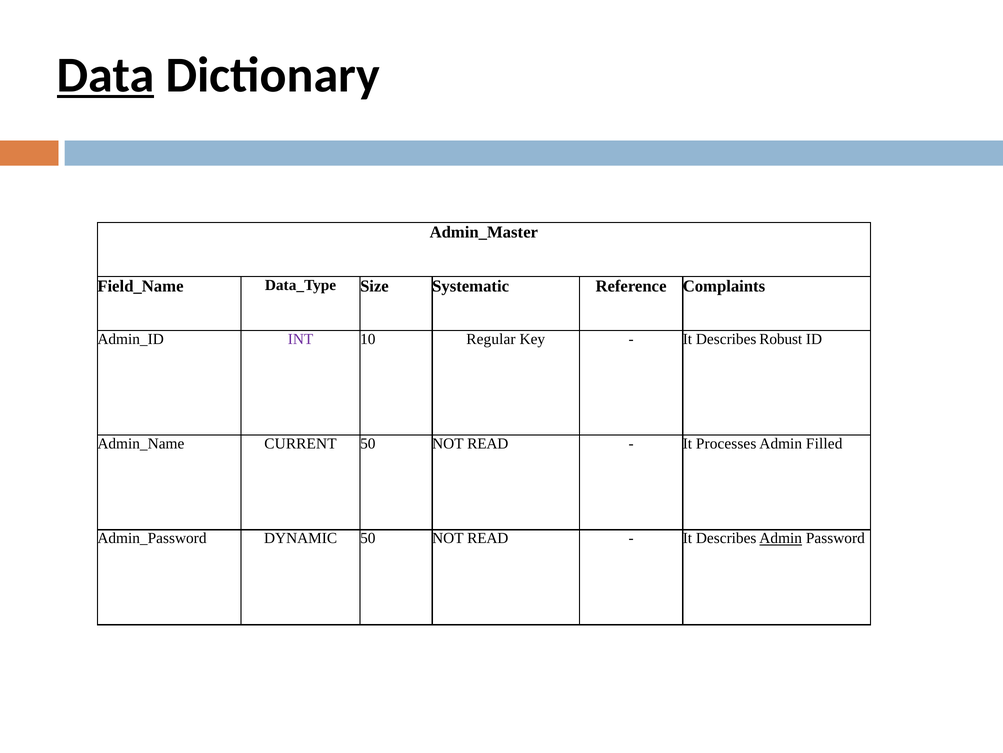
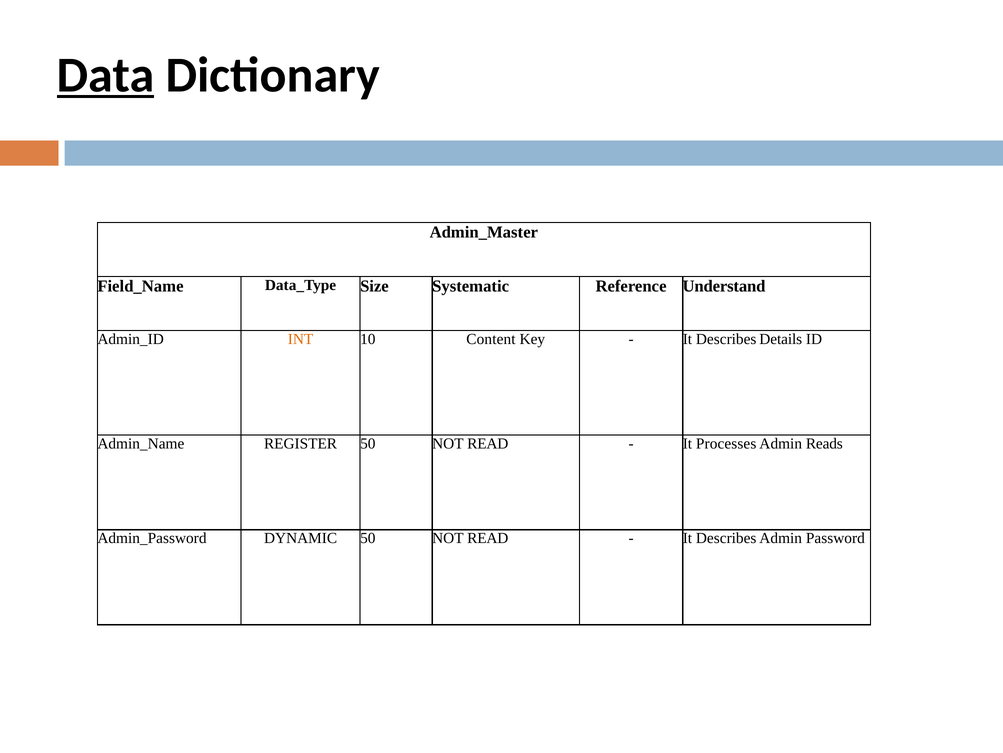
Complaints: Complaints -> Understand (724, 286)
INT colour: purple -> orange (301, 339)
Regular: Regular -> Content (491, 339)
Robust: Robust -> Details (781, 339)
CURRENT: CURRENT -> REGISTER (301, 443)
Filled: Filled -> Reads (824, 443)
Admin underline: present -> none (781, 538)
